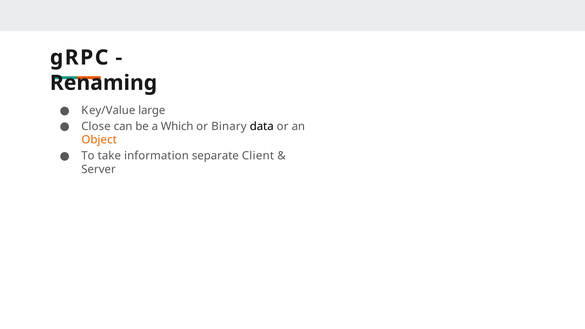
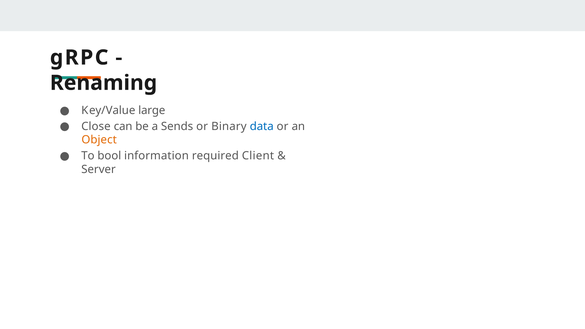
Which: Which -> Sends (177, 126)
data colour: black -> blue (262, 126)
take: take -> bool (109, 156)
separate: separate -> required (215, 156)
